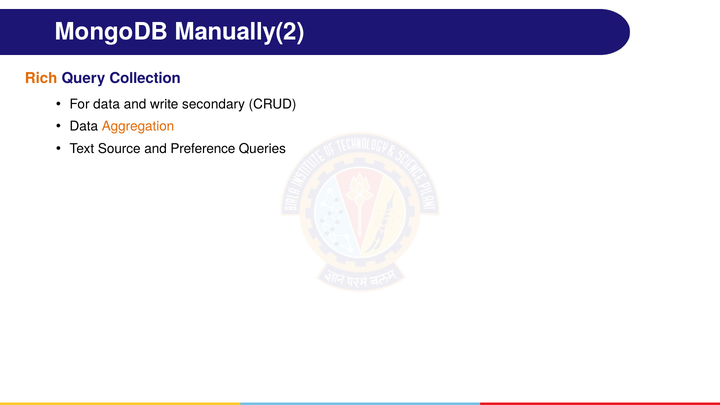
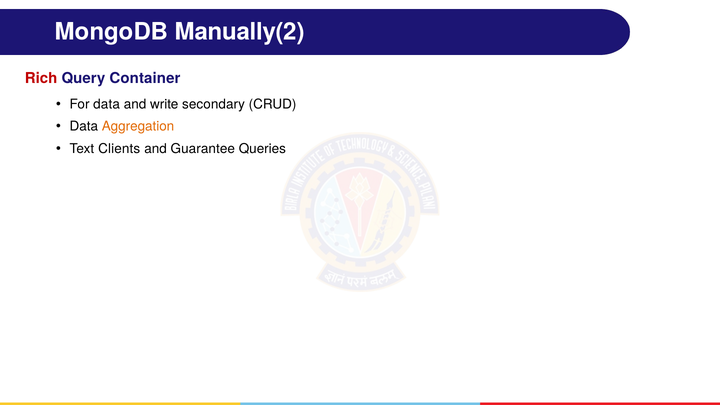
Rich colour: orange -> red (41, 78)
Collection: Collection -> Container (145, 78)
Source: Source -> Clients (119, 149)
Preference: Preference -> Guarantee (203, 149)
